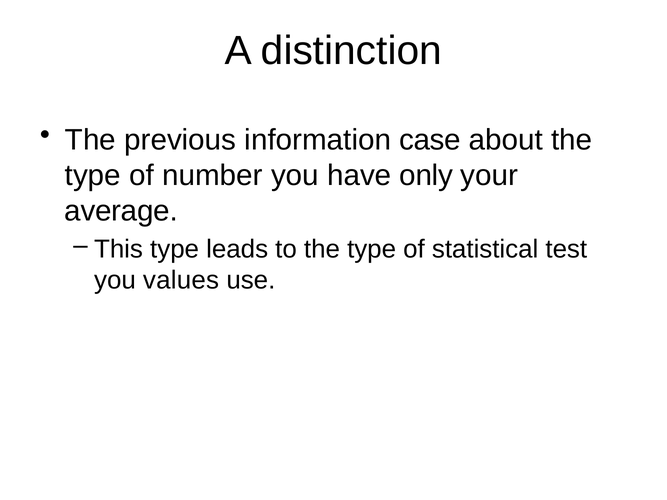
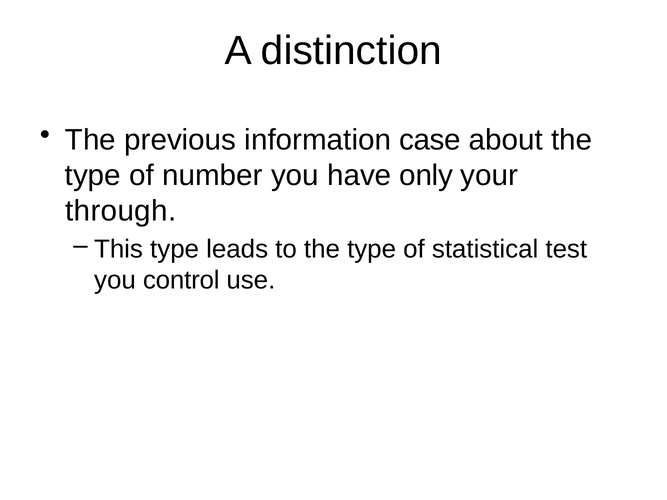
average: average -> through (121, 211)
values: values -> control (181, 280)
